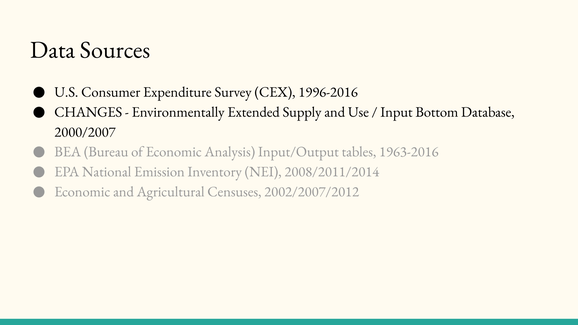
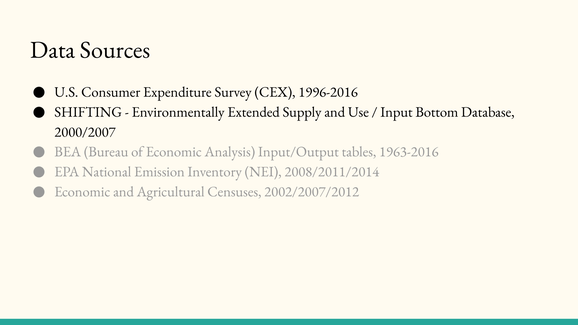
CHANGES: CHANGES -> SHIFTING (88, 112)
